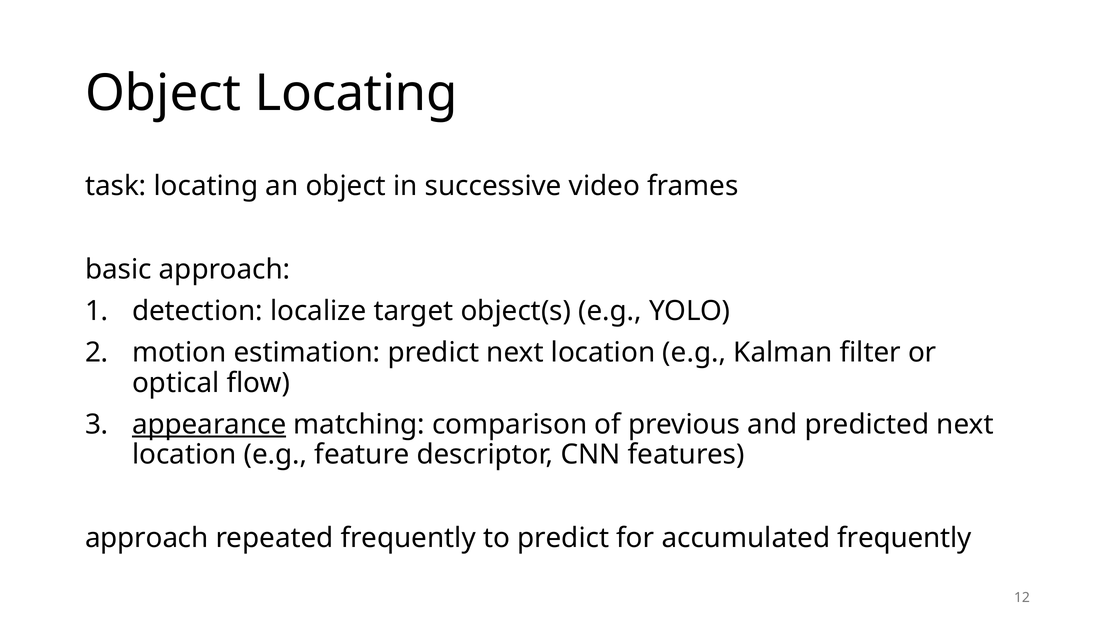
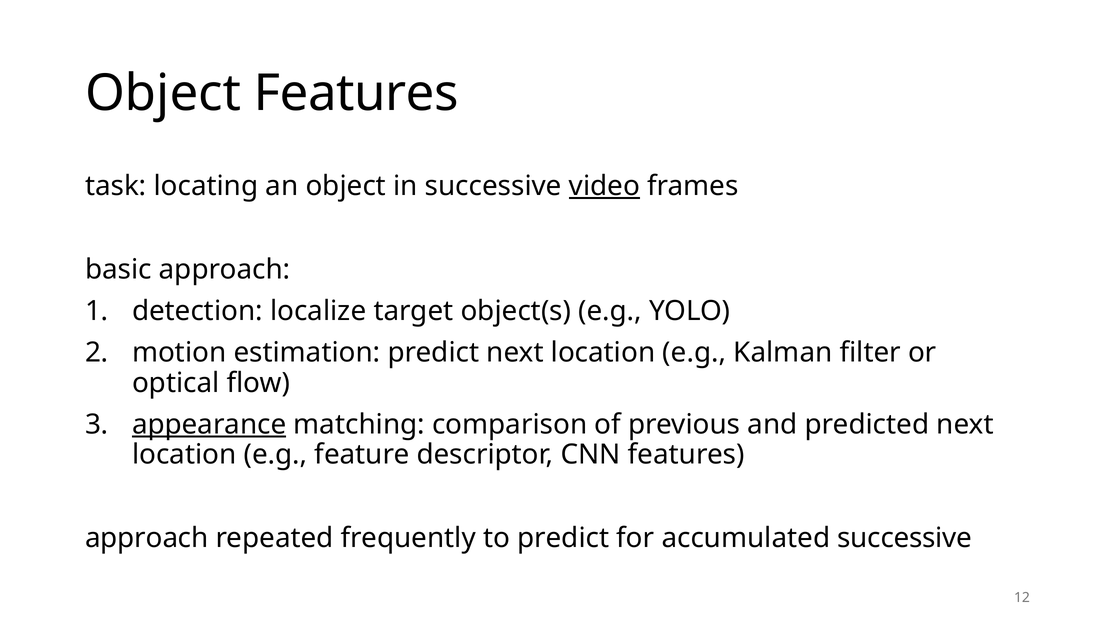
Object Locating: Locating -> Features (356, 94)
video underline: none -> present (604, 186)
accumulated frequently: frequently -> successive (905, 538)
